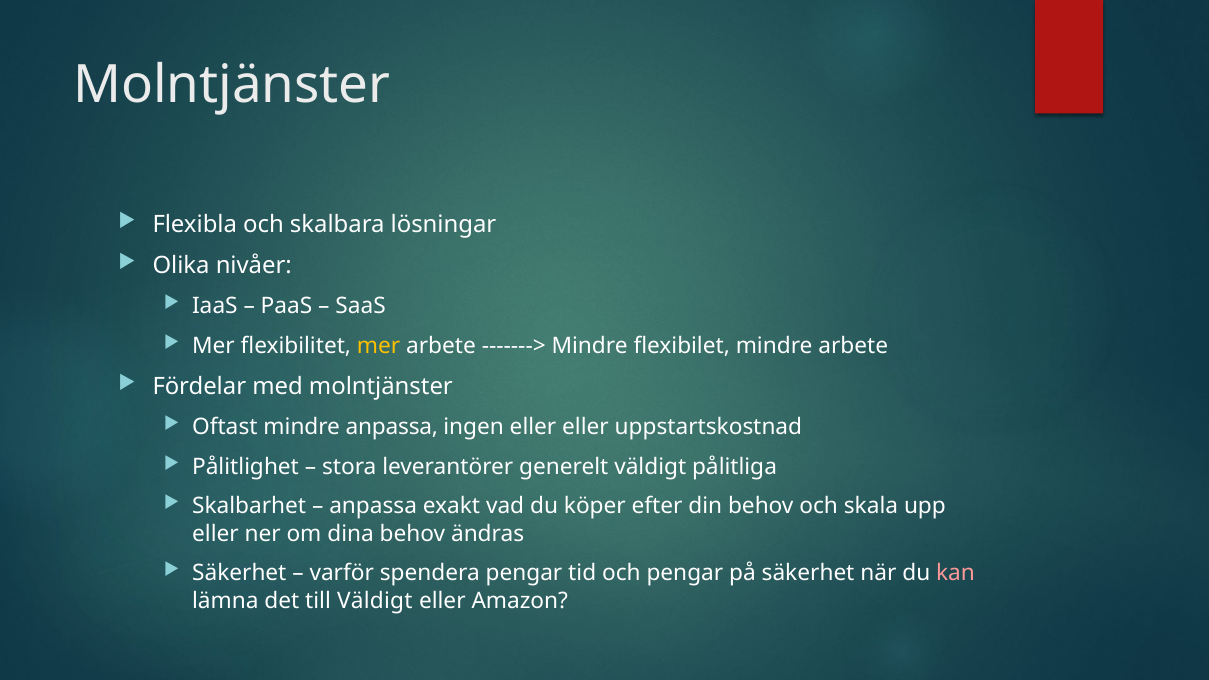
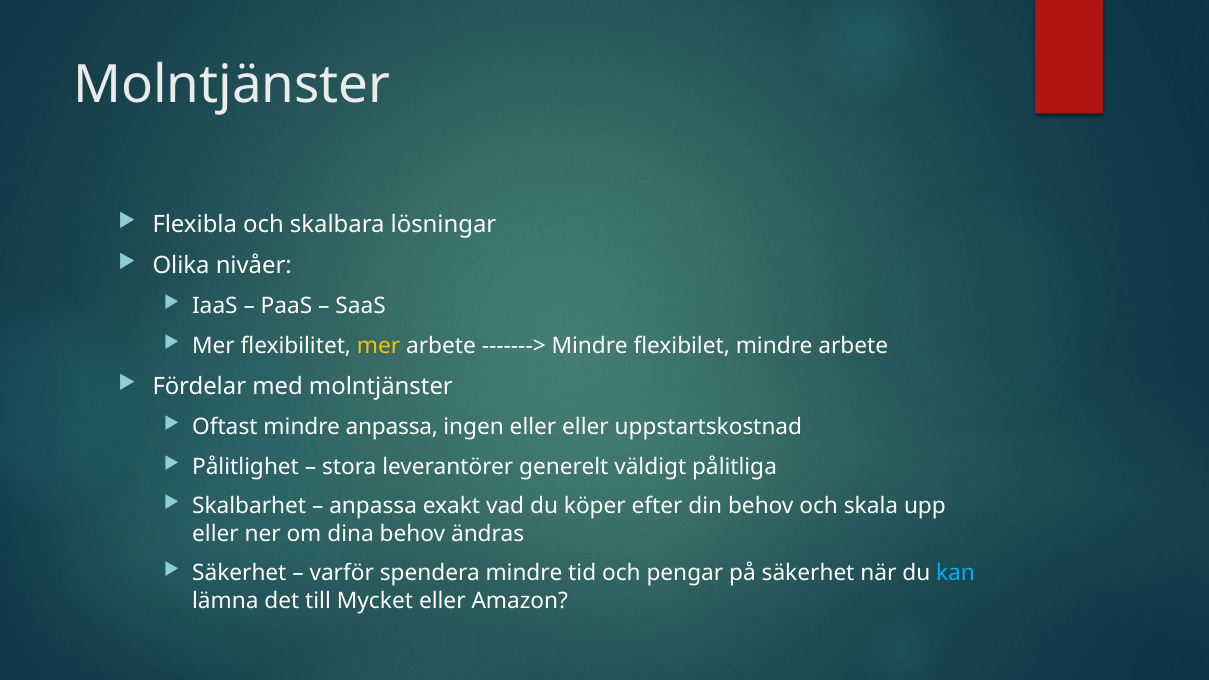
spendera pengar: pengar -> mindre (524, 573)
kan colour: pink -> light blue (956, 573)
till Väldigt: Väldigt -> Mycket (375, 601)
